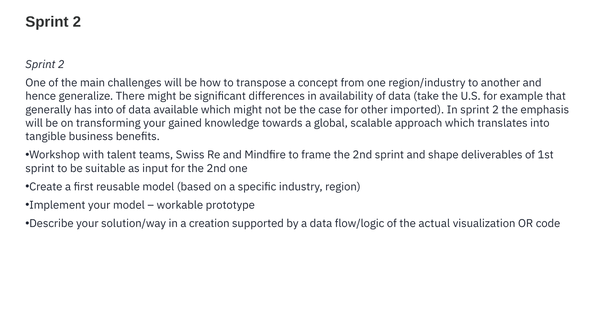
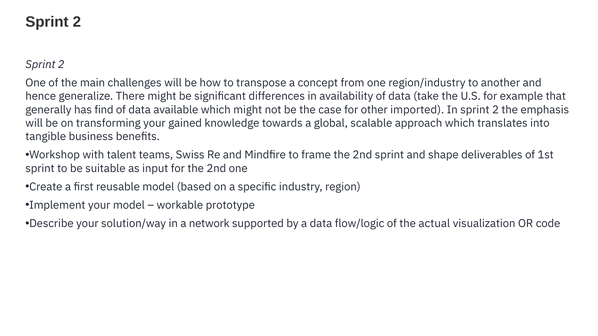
has into: into -> find (104, 110)
creation: creation -> network (209, 224)
